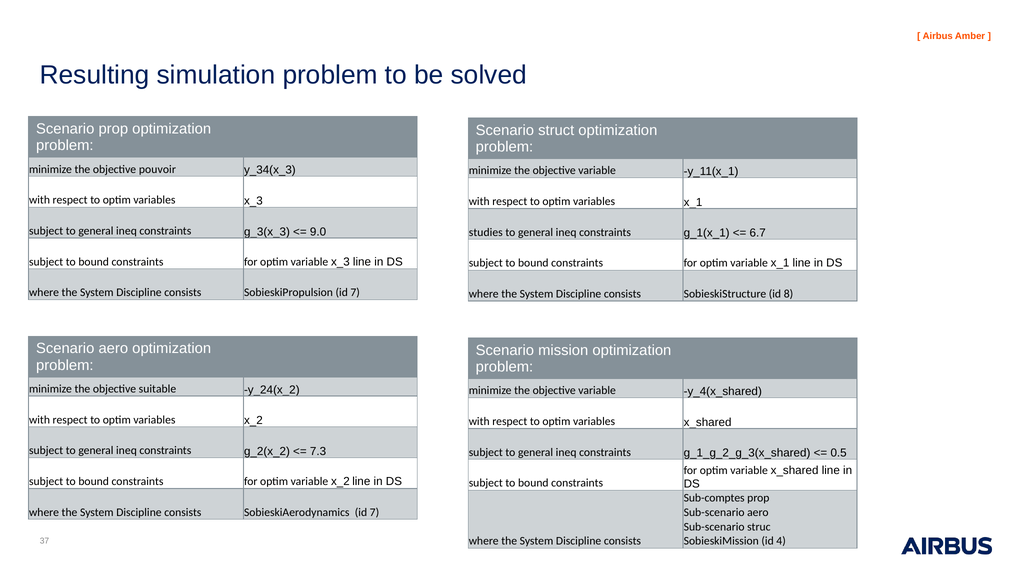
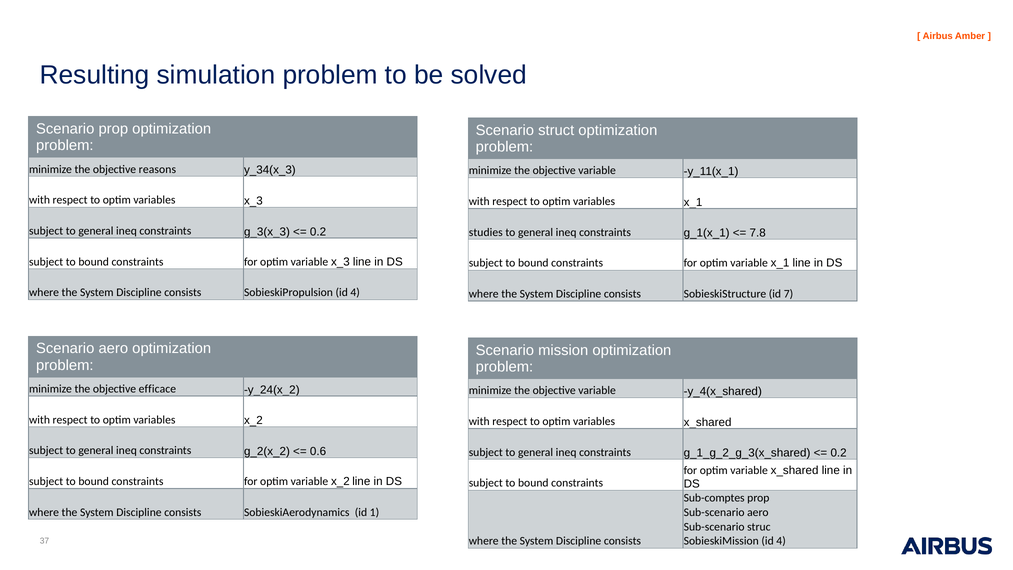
pouvoir: pouvoir -> reasons (157, 169)
9.0: 9.0 -> 0.2 (318, 232)
6.7: 6.7 -> 7.8 (758, 233)
SobieskiPropulsion id 7: 7 -> 4 (355, 292)
8: 8 -> 7 (789, 294)
suitable: suitable -> efficace (157, 389)
7.3: 7.3 -> 0.6 (318, 451)
0.5: 0.5 -> 0.2 (839, 453)
SobieskiAerodynamics id 7: 7 -> 1 (374, 512)
